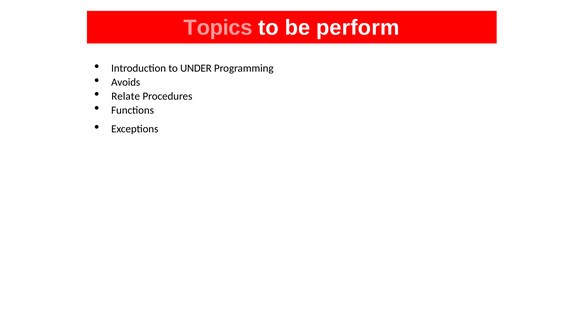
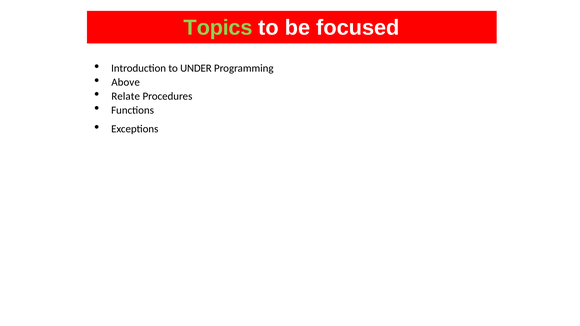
Topics colour: pink -> light green (218, 28)
perform: perform -> focused (358, 28)
Avoids: Avoids -> Above (126, 82)
